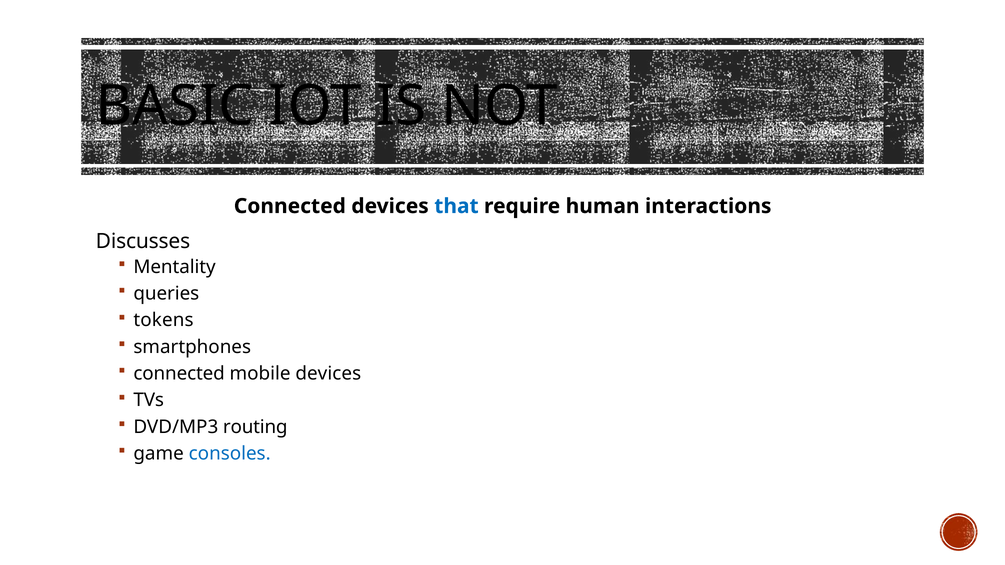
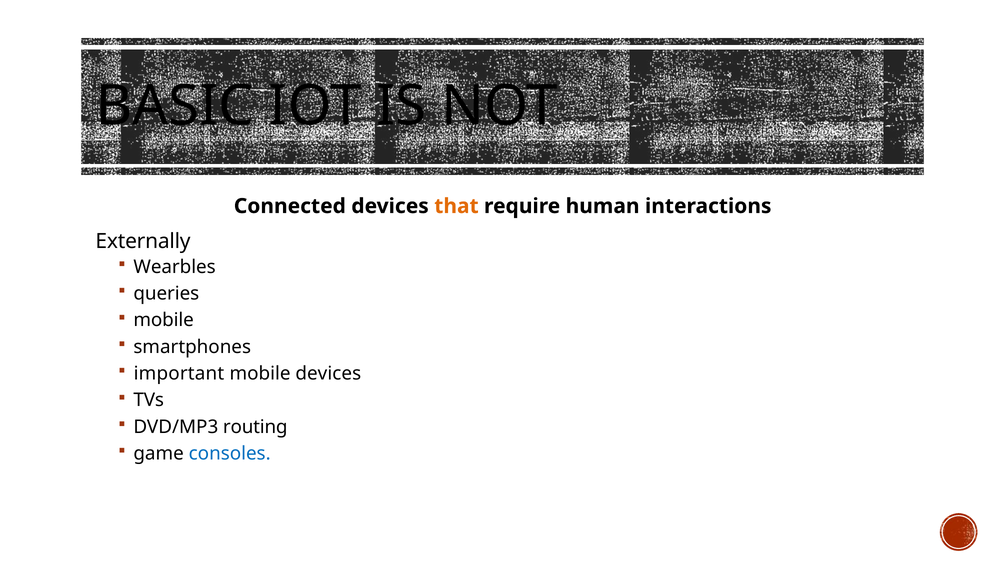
that colour: blue -> orange (456, 206)
Discusses: Discusses -> Externally (143, 241)
Mentality: Mentality -> Wearbles (175, 267)
tokens: tokens -> mobile (164, 320)
connected: connected -> important (179, 374)
